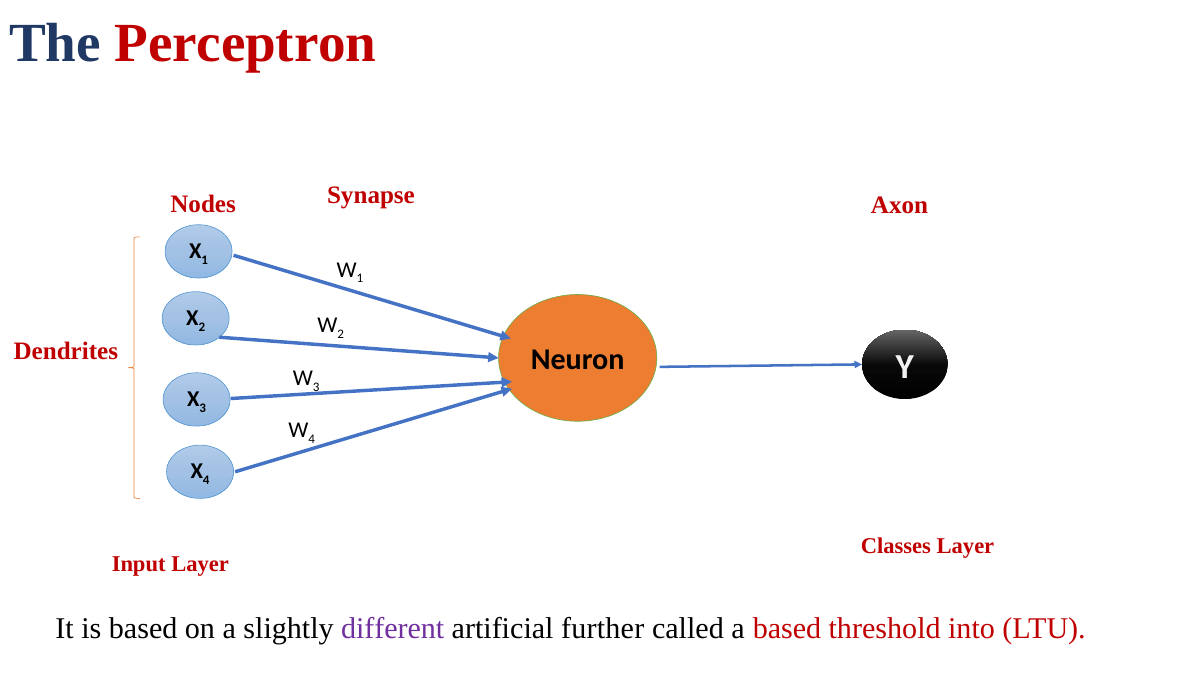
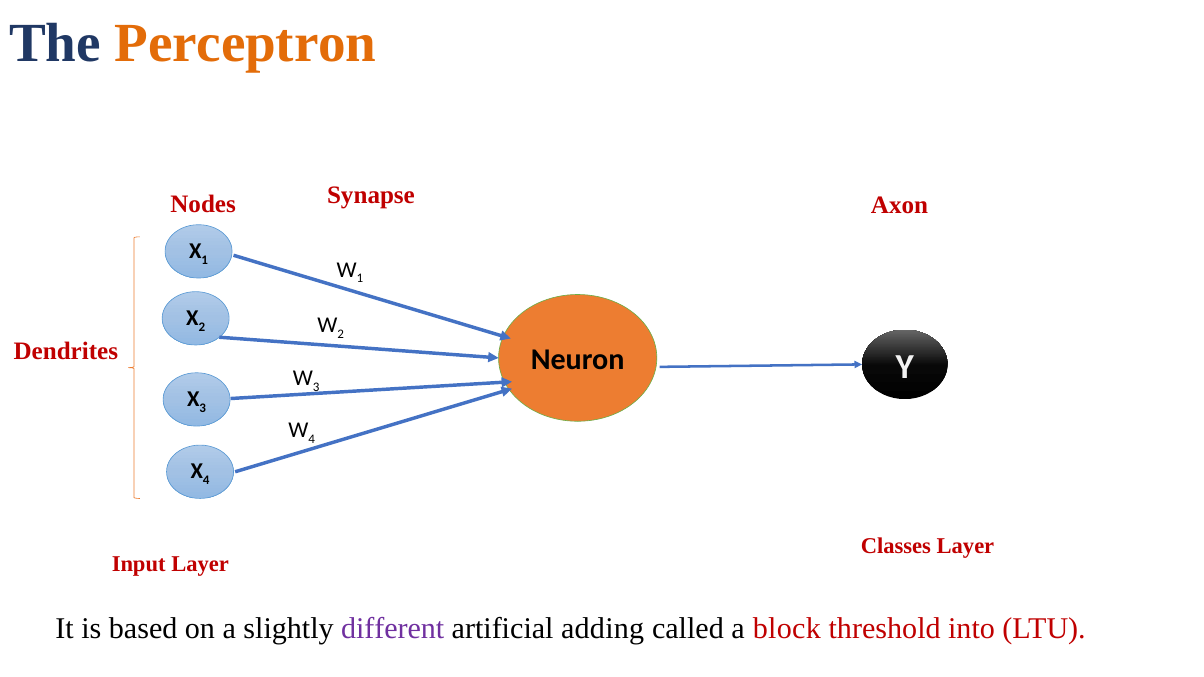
Perceptron colour: red -> orange (246, 44)
further: further -> adding (603, 629)
a based: based -> block (787, 629)
